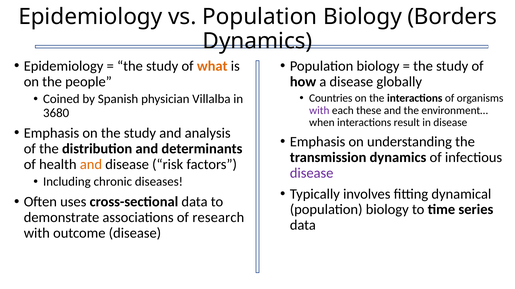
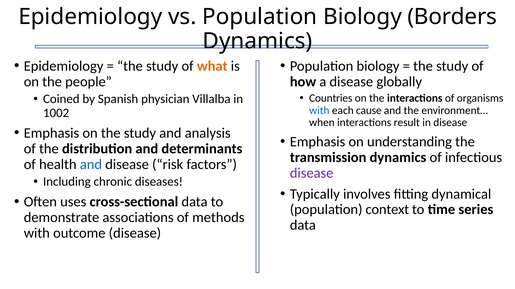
with colour: purple -> blue (319, 111)
these: these -> cause (369, 111)
3680: 3680 -> 1002 (56, 113)
and colour: orange -> blue (91, 165)
biology: biology -> context (387, 210)
research: research -> methods (218, 218)
